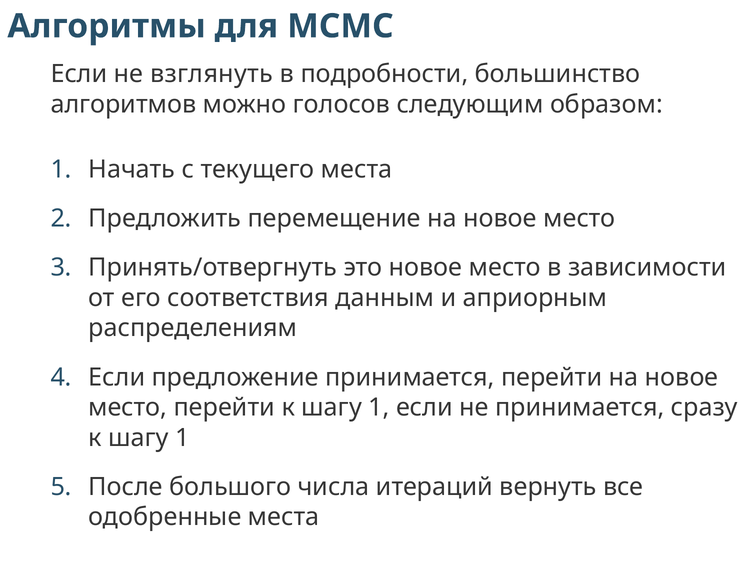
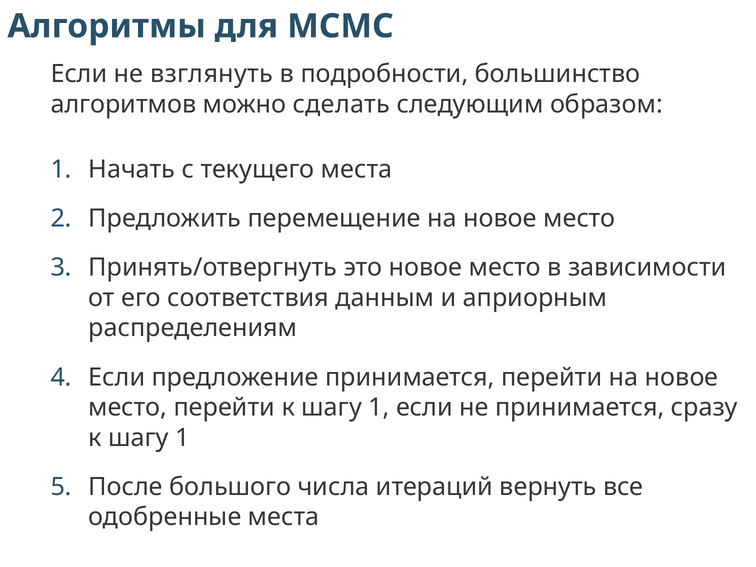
голосов: голосов -> сделать (341, 104)
